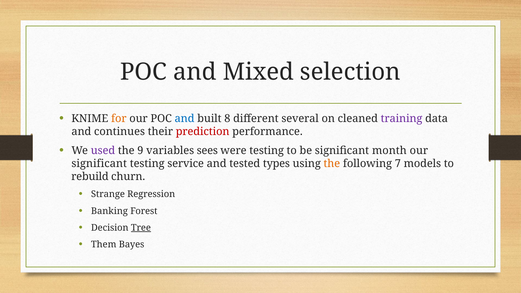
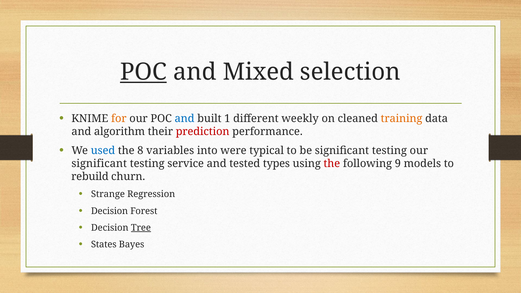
POC underline: none -> present (143, 72)
8: 8 -> 1 (227, 119)
several: several -> weekly (300, 119)
training colour: purple -> orange (402, 119)
continues: continues -> algorithm (120, 132)
used colour: purple -> blue (103, 151)
9: 9 -> 8 (140, 151)
sees: sees -> into (207, 151)
were testing: testing -> typical (267, 151)
be significant month: month -> testing (389, 151)
the colour: orange -> red (332, 164)
7: 7 -> 9 (398, 164)
Banking: Banking -> Decision (110, 211)
Them: Them -> States (104, 244)
